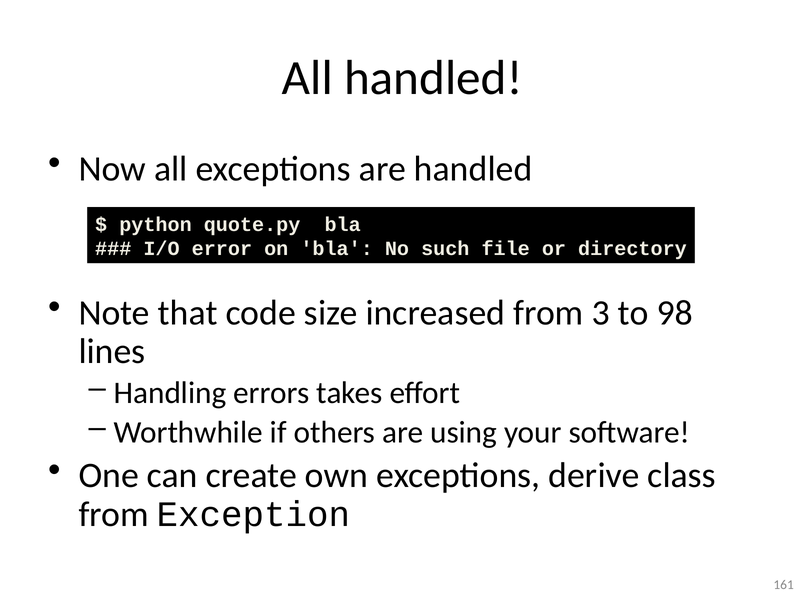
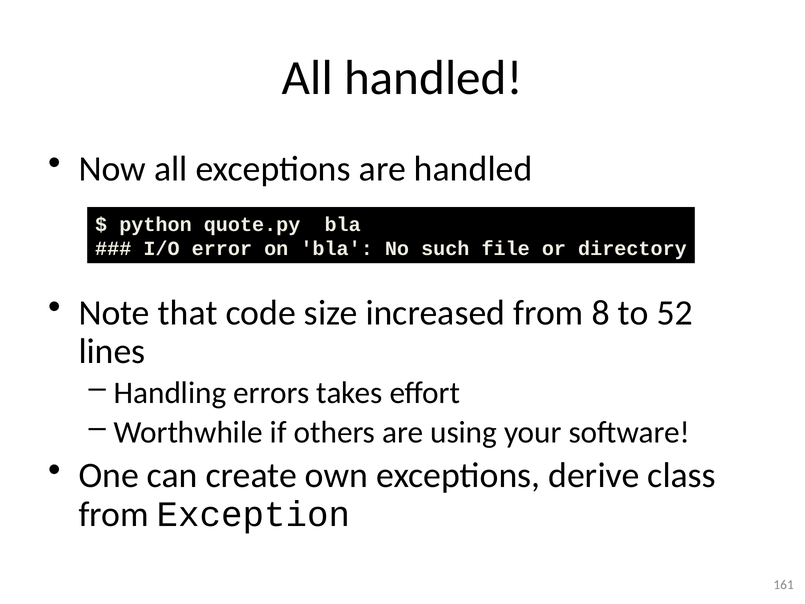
3: 3 -> 8 (601, 313)
98: 98 -> 52 (675, 313)
